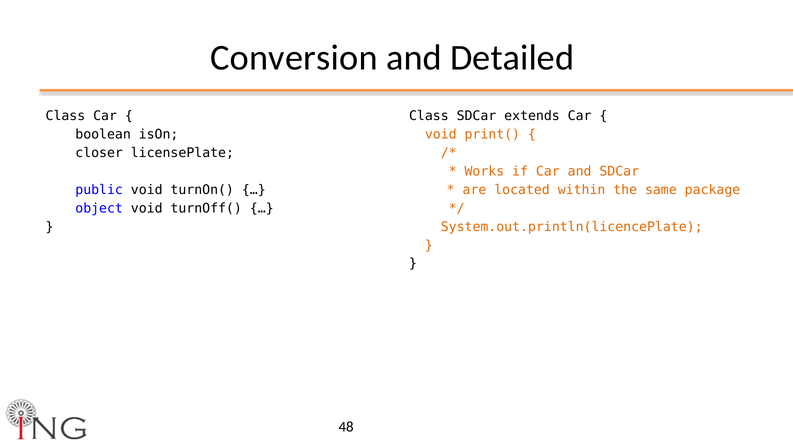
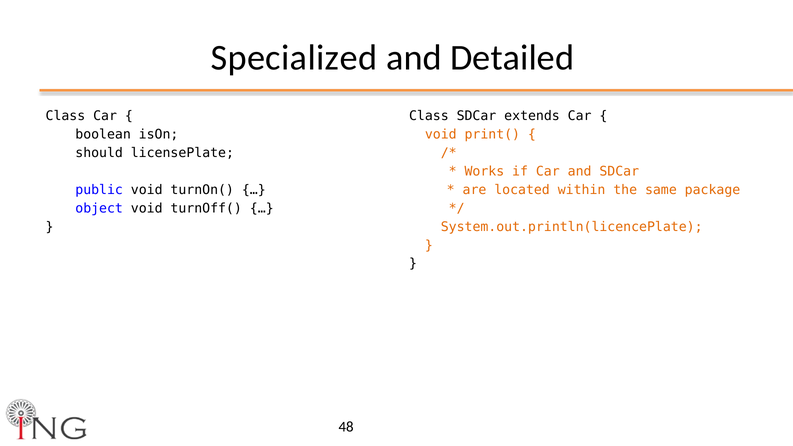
Conversion: Conversion -> Specialized (294, 58)
closer: closer -> should (99, 153)
